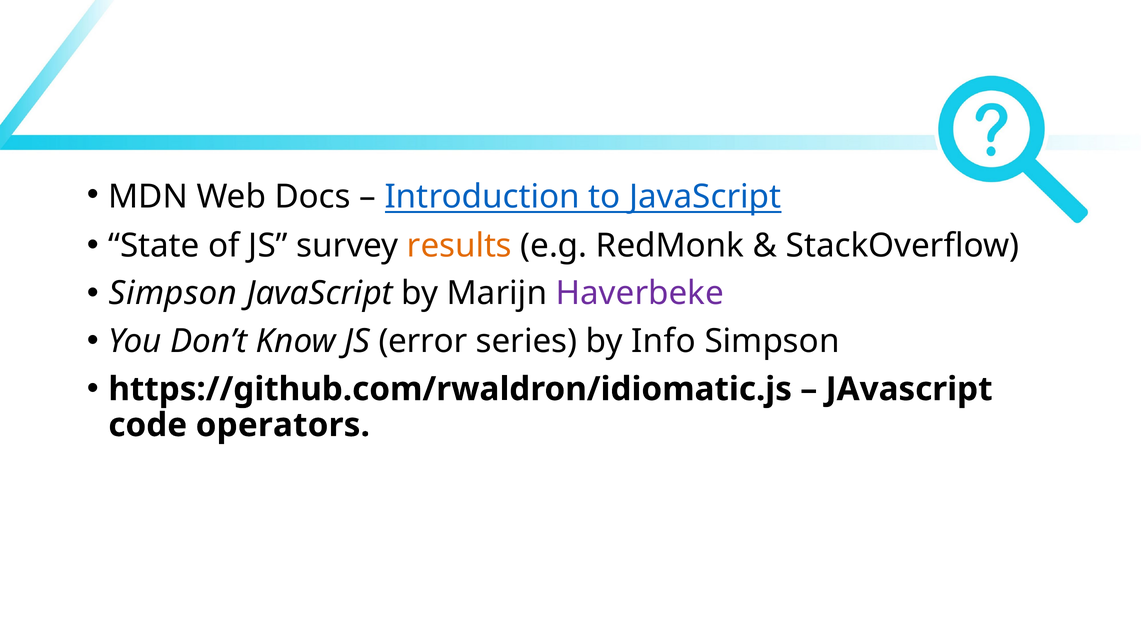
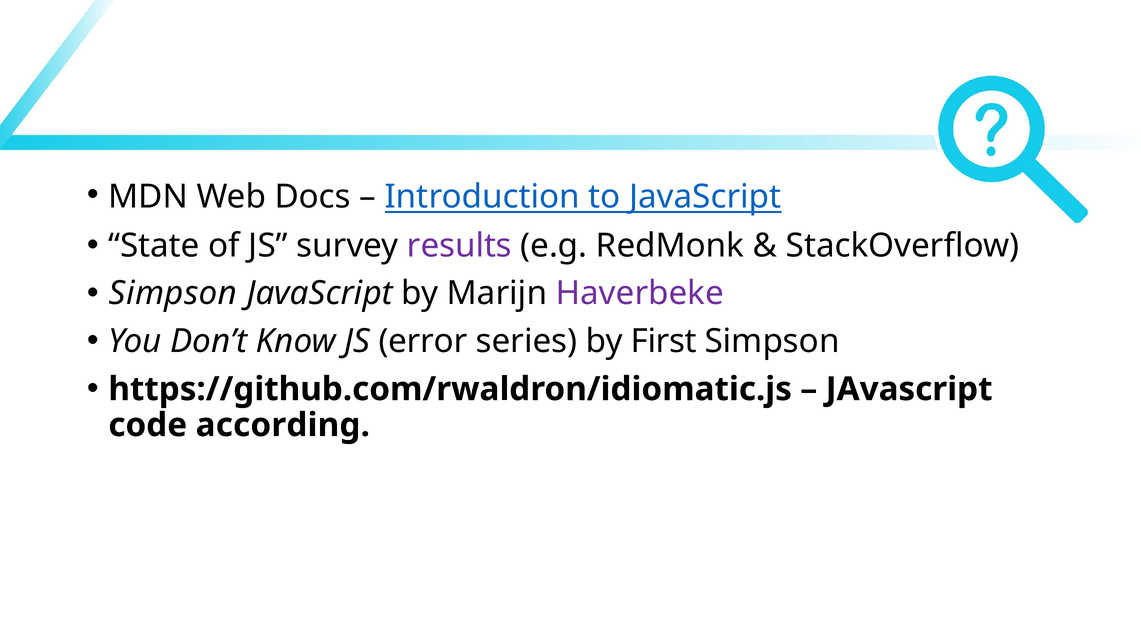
results colour: orange -> purple (459, 246)
Info: Info -> First (664, 341)
operators: operators -> according (283, 425)
